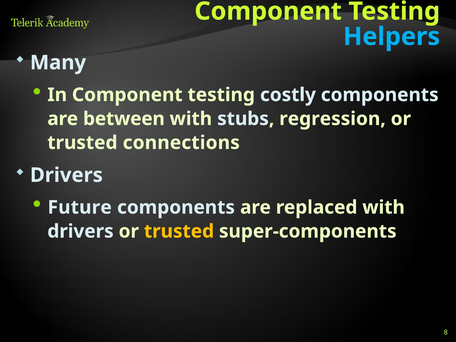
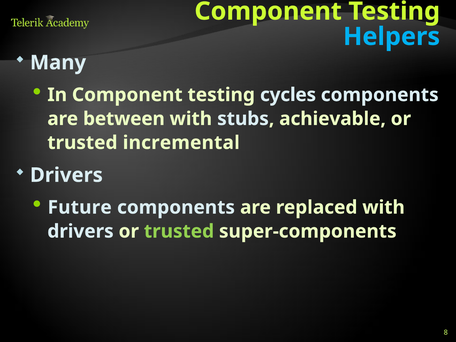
costly: costly -> cycles (288, 95)
regression: regression -> achievable (333, 119)
connections: connections -> incremental (181, 143)
trusted colour: yellow -> light green (179, 231)
